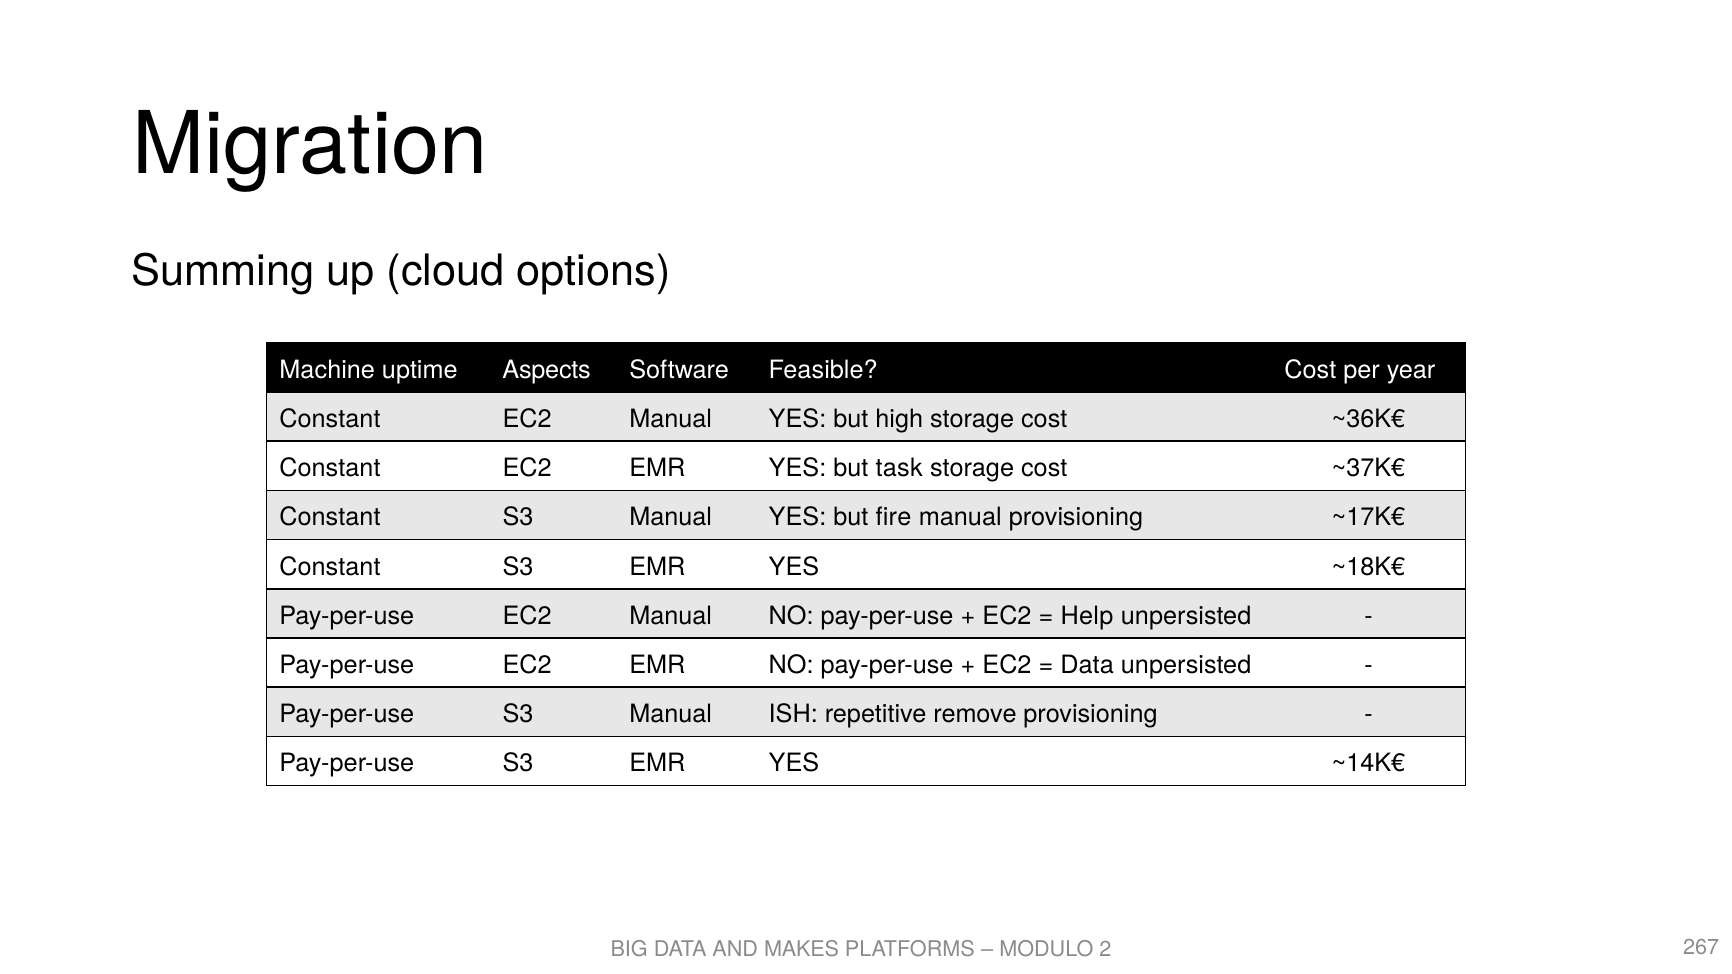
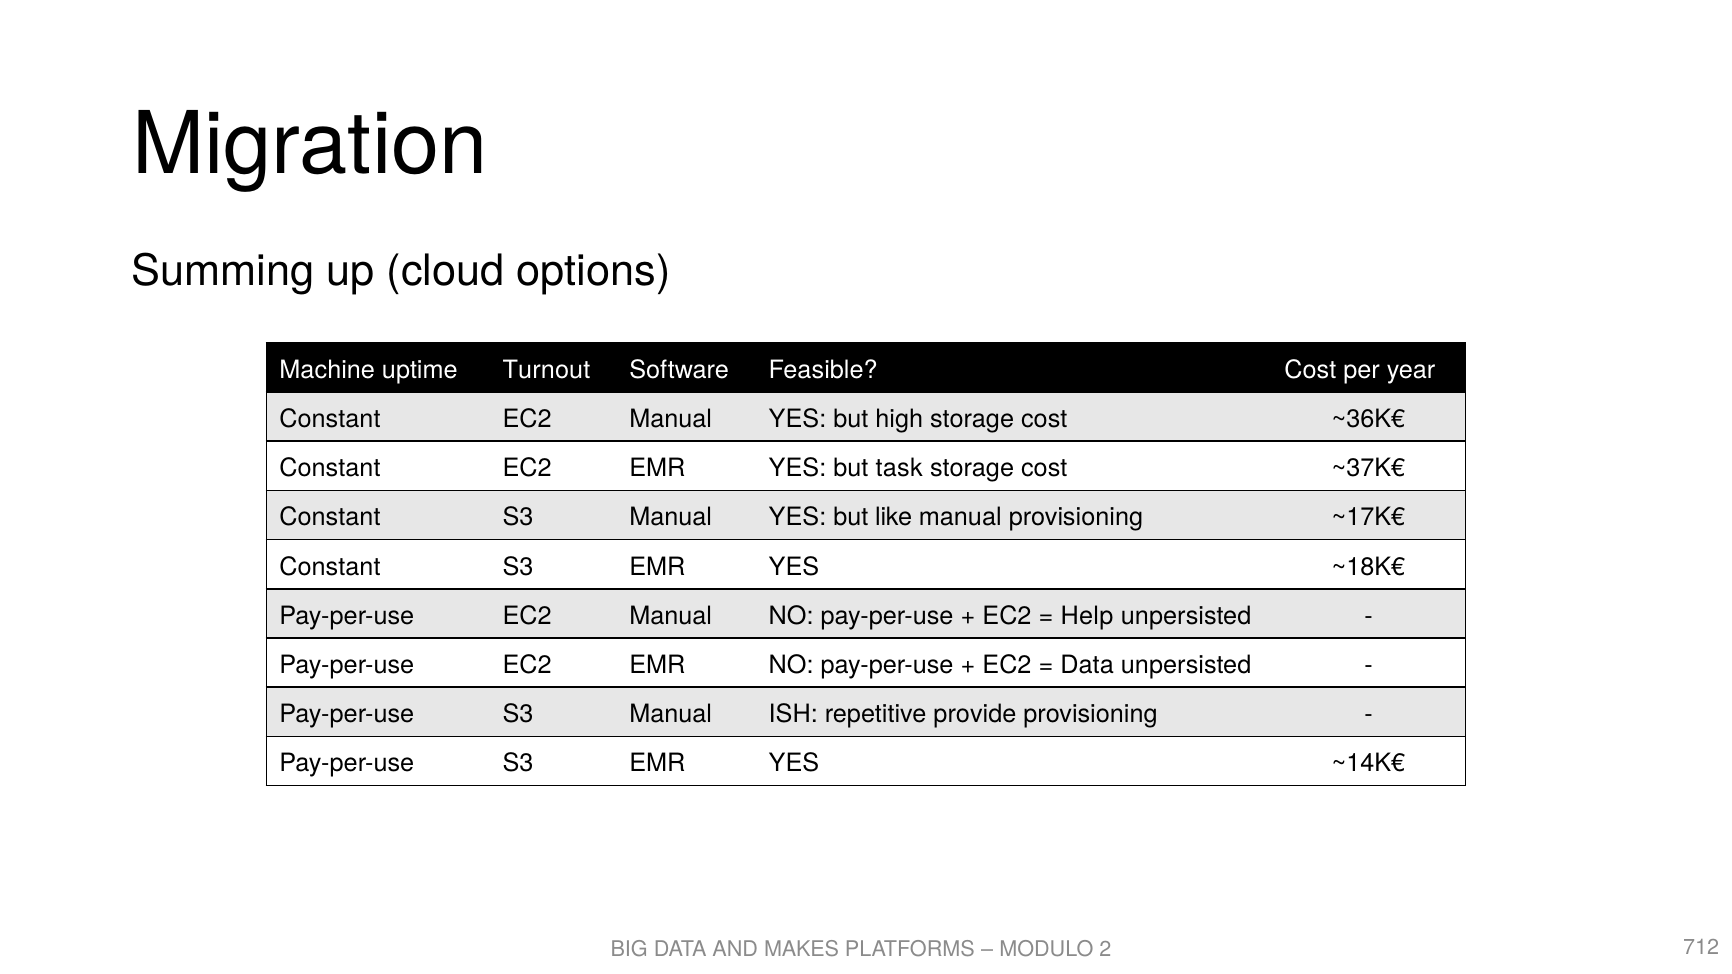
Aspects: Aspects -> Turnout (546, 370)
fire: fire -> like (894, 518)
remove: remove -> provide (975, 715)
267: 267 -> 712 (1701, 947)
